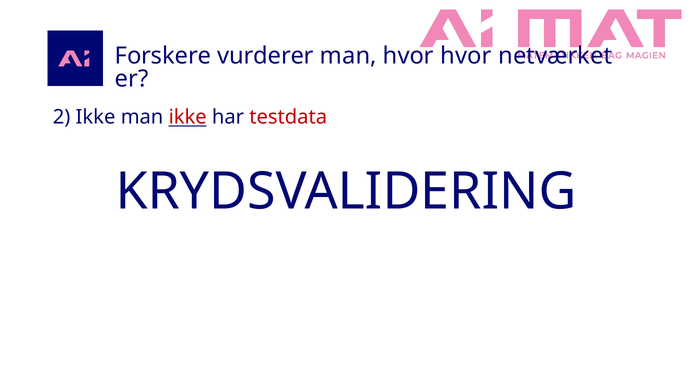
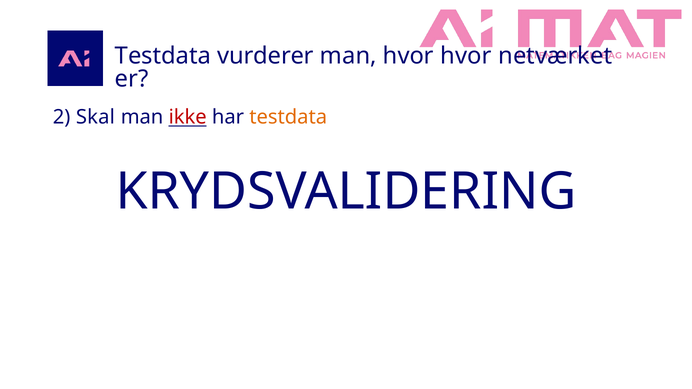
Forskere: Forskere -> Testdata (163, 56)
2 Ikke: Ikke -> Skal (95, 117)
testdata colour: red -> orange (288, 117)
